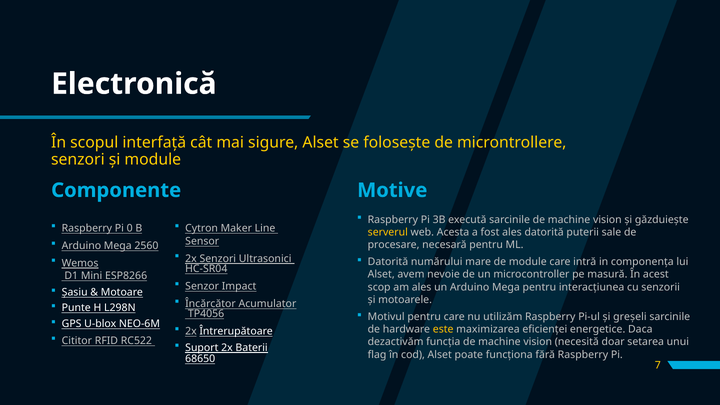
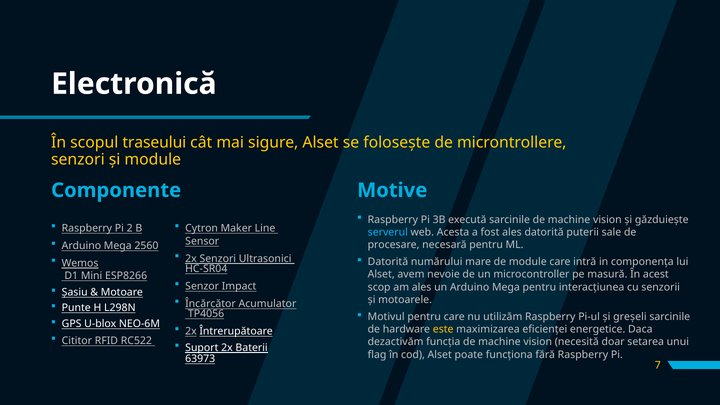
interfață: interfață -> traseului (154, 142)
0: 0 -> 2 (130, 228)
serverul colour: yellow -> light blue (388, 232)
68650: 68650 -> 63973 (200, 359)
